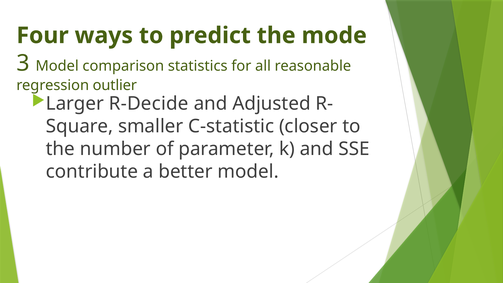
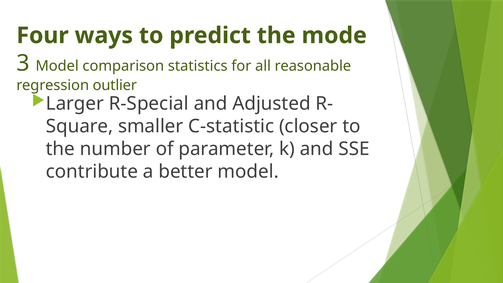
R-Decide: R-Decide -> R-Special (149, 104)
